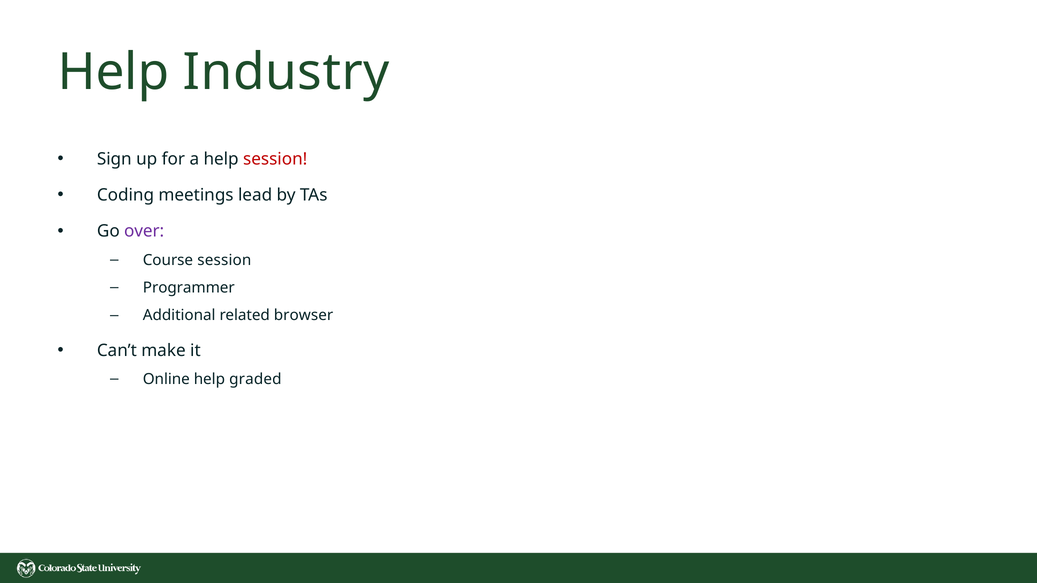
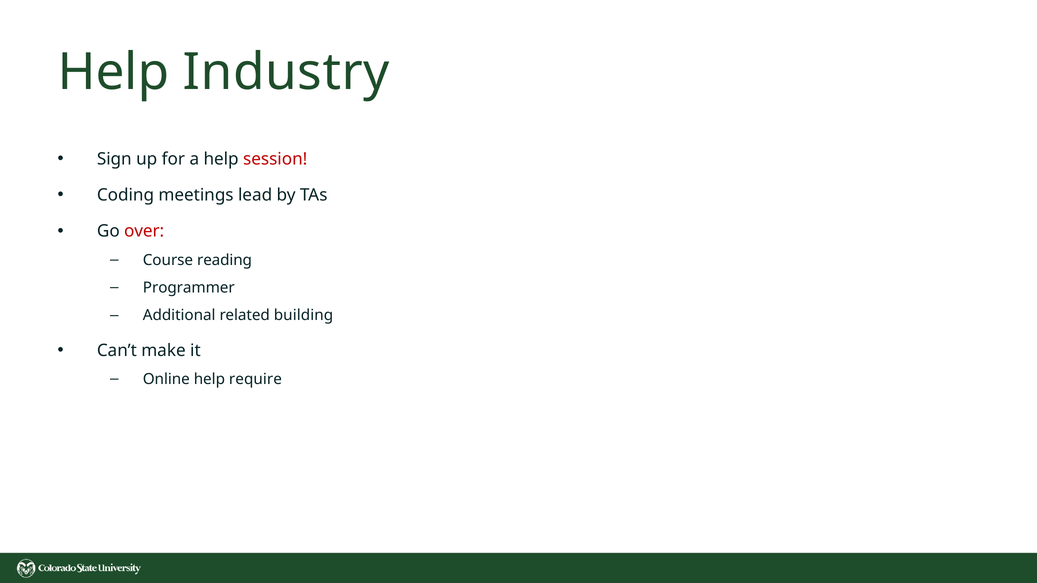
over colour: purple -> red (144, 231)
Course session: session -> reading (225, 260)
browser: browser -> building (303, 315)
graded: graded -> require (255, 379)
